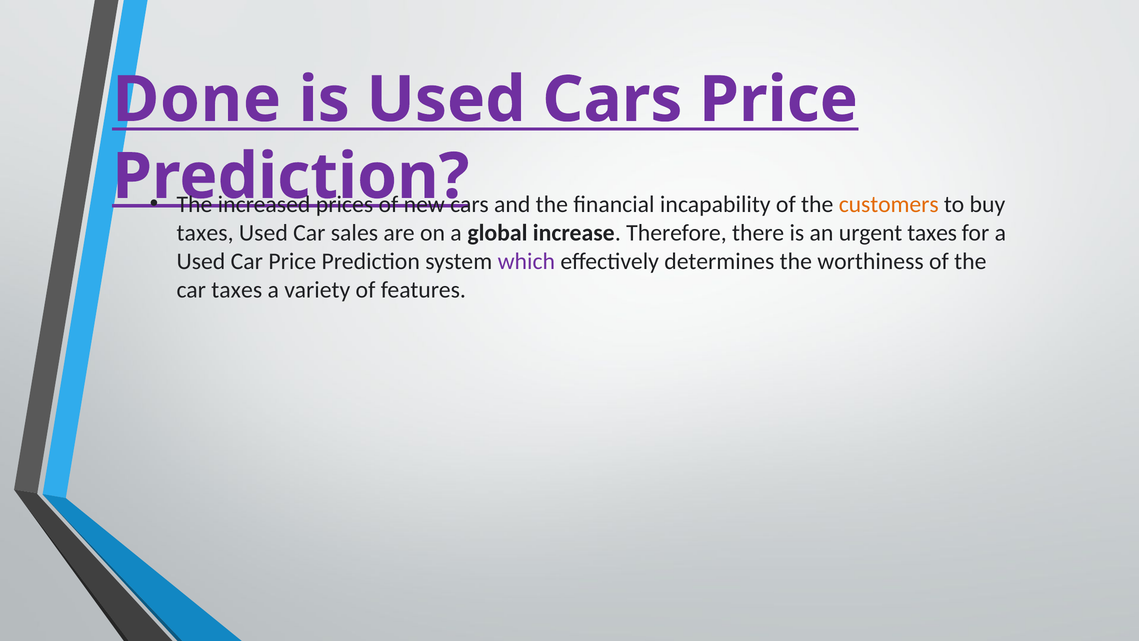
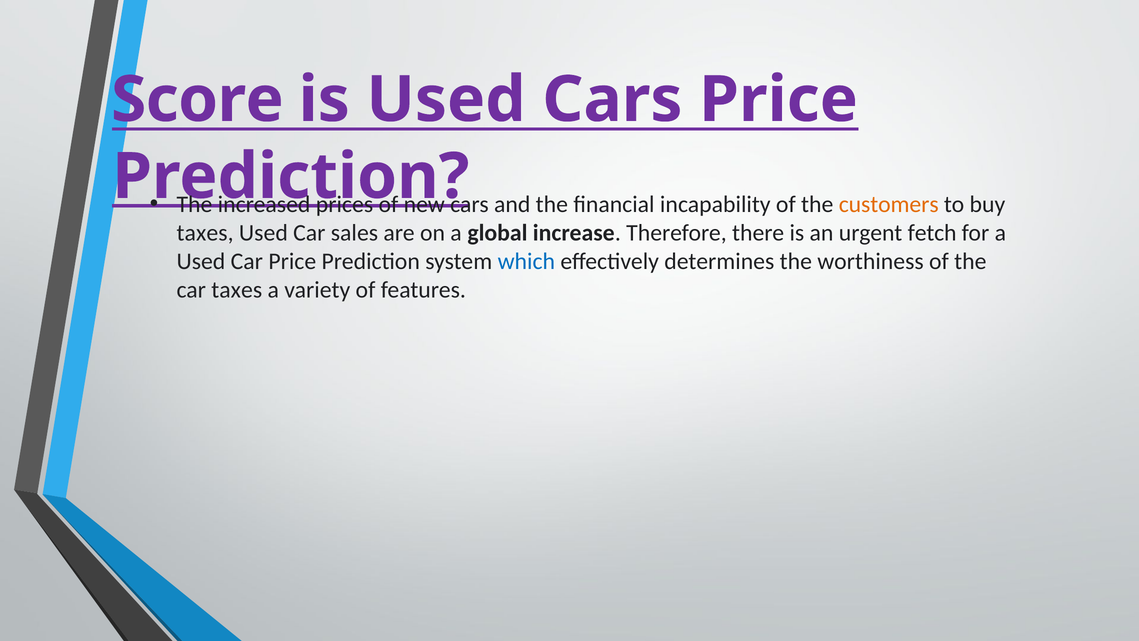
Done: Done -> Score (197, 100)
urgent taxes: taxes -> fetch (932, 233)
which colour: purple -> blue (526, 261)
